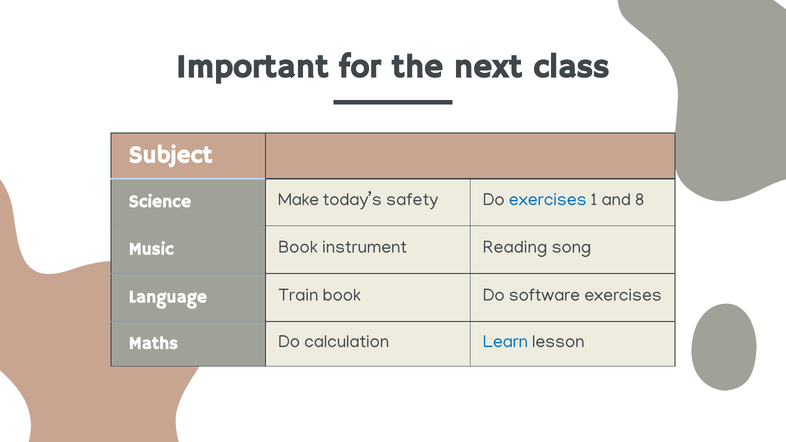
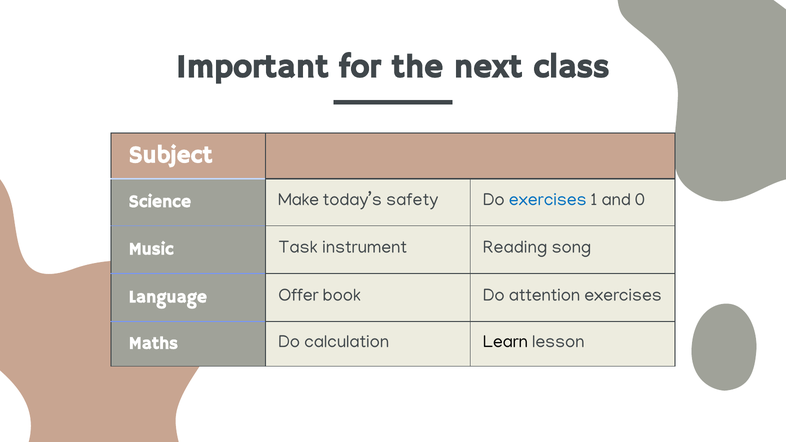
8: 8 -> 0 (640, 200)
Music Book: Book -> Task (298, 247)
Train: Train -> Offer (298, 295)
software: software -> attention (545, 295)
Learn colour: blue -> black (505, 341)
